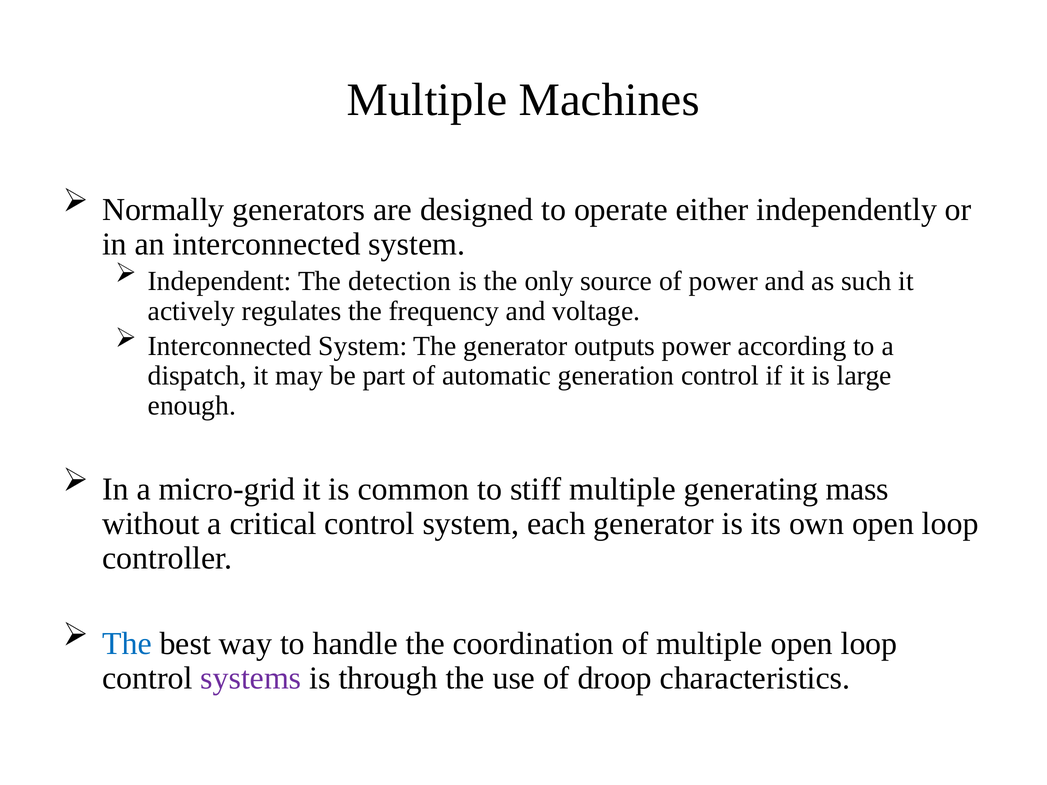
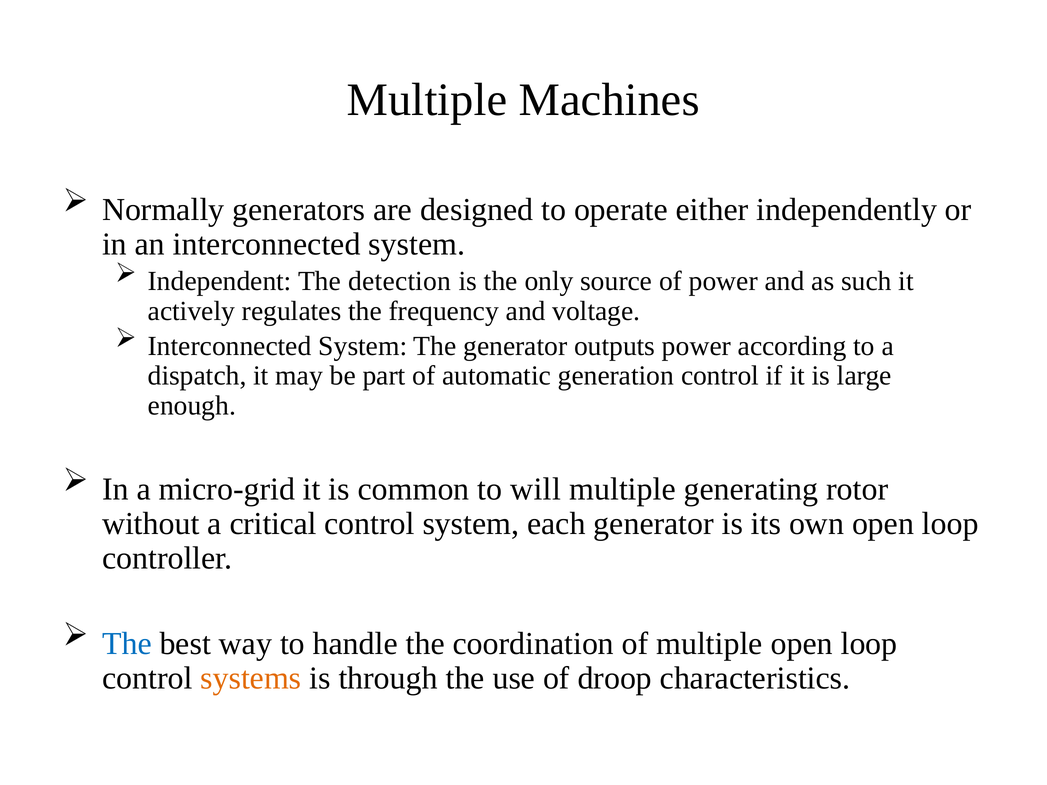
stiff: stiff -> will (536, 489)
mass: mass -> rotor (857, 489)
systems colour: purple -> orange (251, 679)
